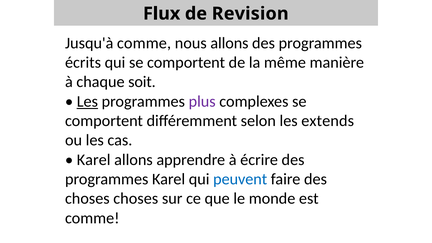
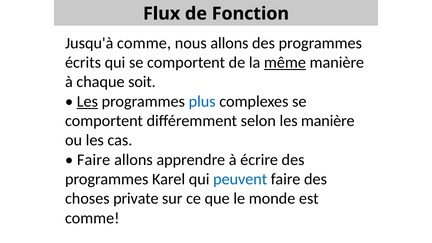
Revision: Revision -> Fonction (250, 14)
même underline: none -> present (285, 63)
plus colour: purple -> blue (202, 101)
les extends: extends -> manière (328, 121)
Karel: Karel -> Faire (94, 160)
choses choses: choses -> private (136, 199)
